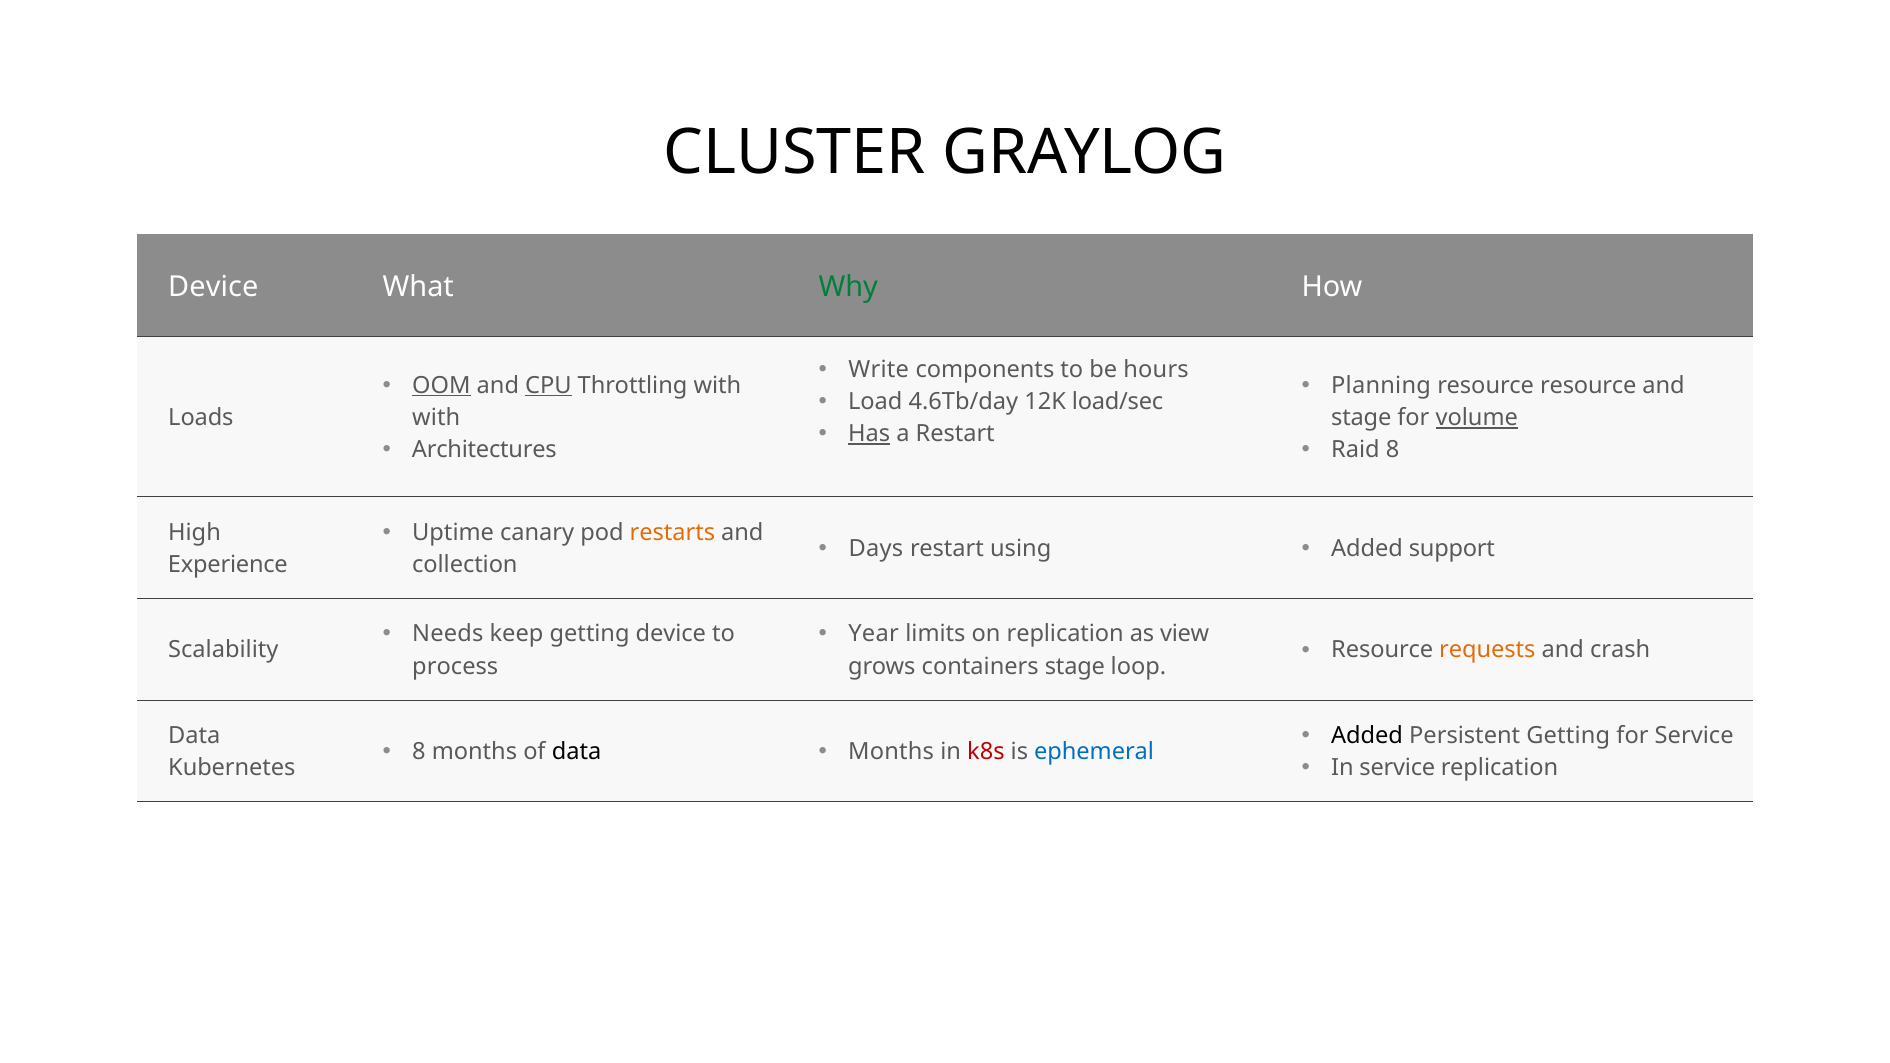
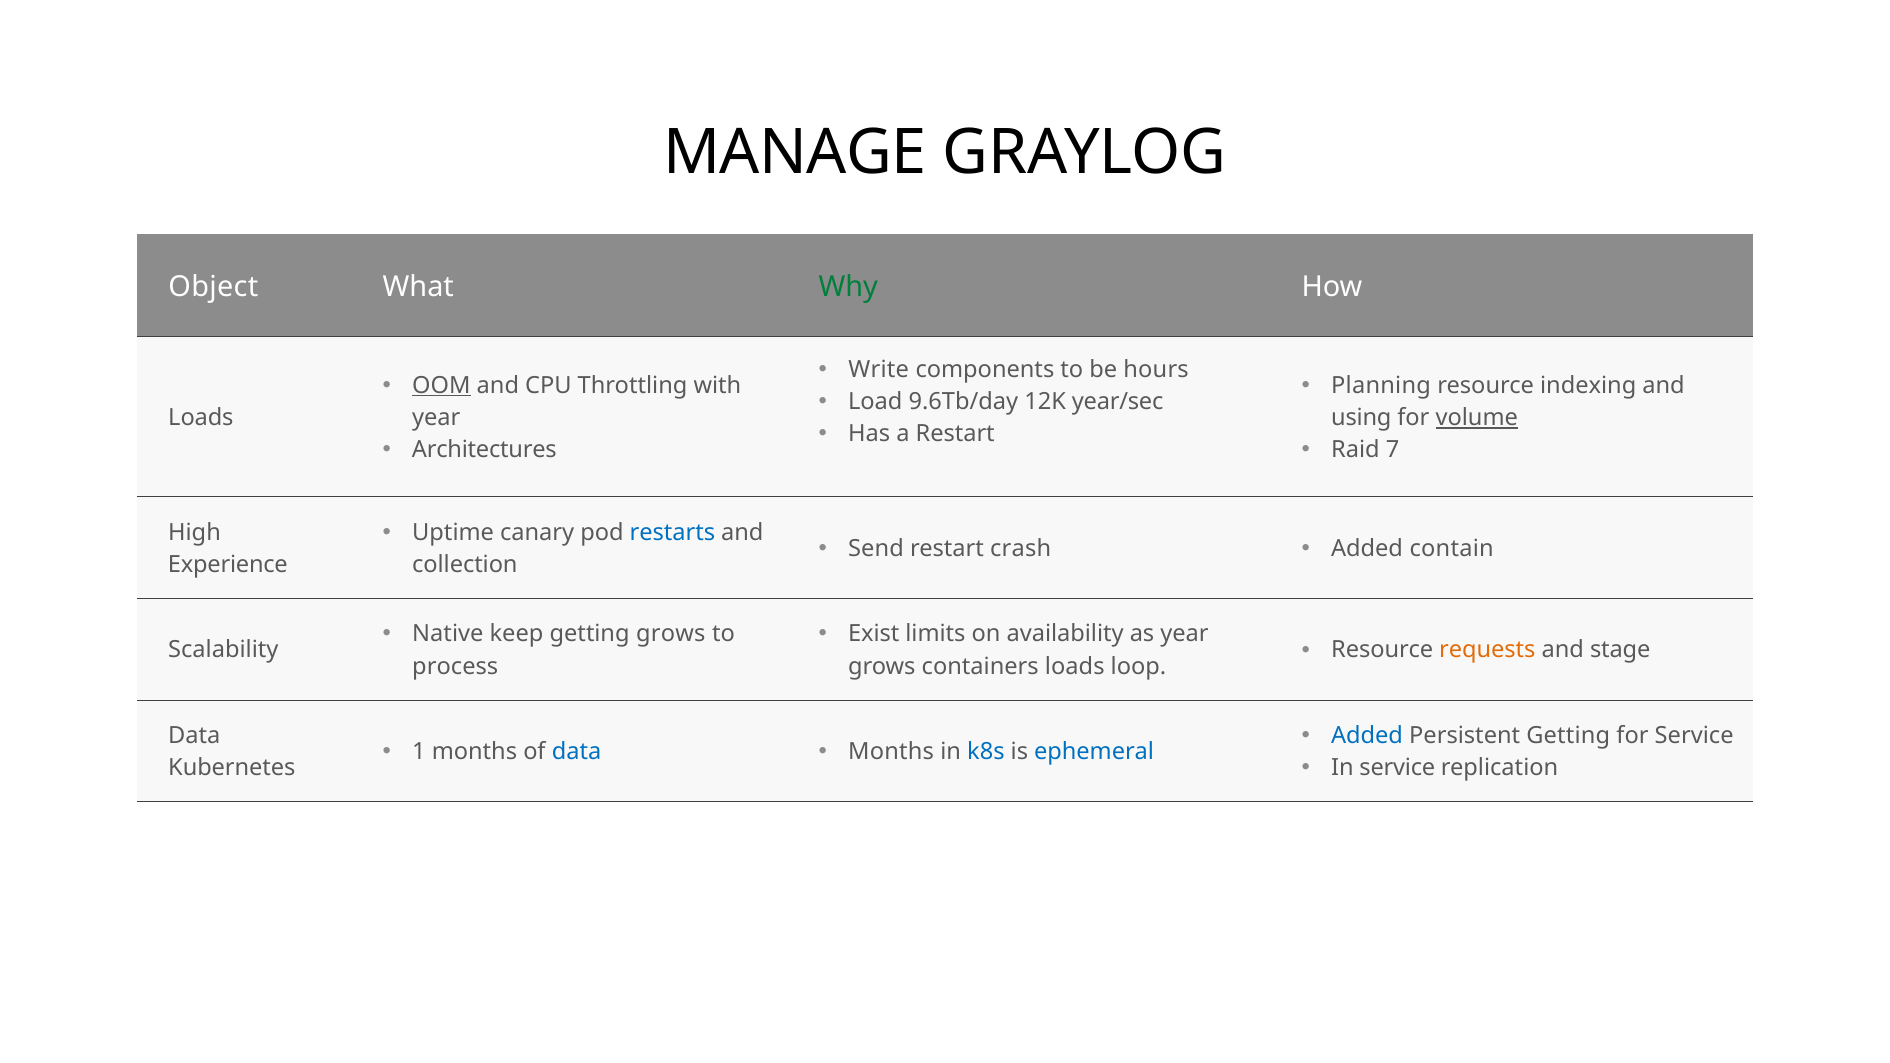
CLUSTER: CLUSTER -> MANAGE (795, 152)
Device: Device -> Object (213, 287)
CPU underline: present -> none (548, 386)
resource resource: resource -> indexing (1588, 386)
4.6Tb/day: 4.6Tb/day -> 9.6Tb/day (963, 402)
load/sec: load/sec -> year/sec (1118, 402)
with: with -> year (436, 418)
stage: stage -> using (1361, 418)
Has underline: present -> none (869, 434)
Raid 8: 8 -> 7 (1393, 450)
restarts colour: orange -> blue (672, 533)
Days: Days -> Send (876, 549)
using: using -> crash (1021, 549)
support: support -> contain (1452, 549)
Needs: Needs -> Native (448, 634)
getting device: device -> grows (671, 634)
Year: Year -> Exist (874, 634)
on replication: replication -> availability (1065, 634)
as view: view -> year (1185, 634)
crash: crash -> stage (1620, 650)
containers stage: stage -> loads (1075, 666)
Added colour: black -> blue (1367, 736)
8: 8 -> 1 (419, 752)
data colour: black -> blue (577, 752)
k8s colour: red -> blue (986, 752)
